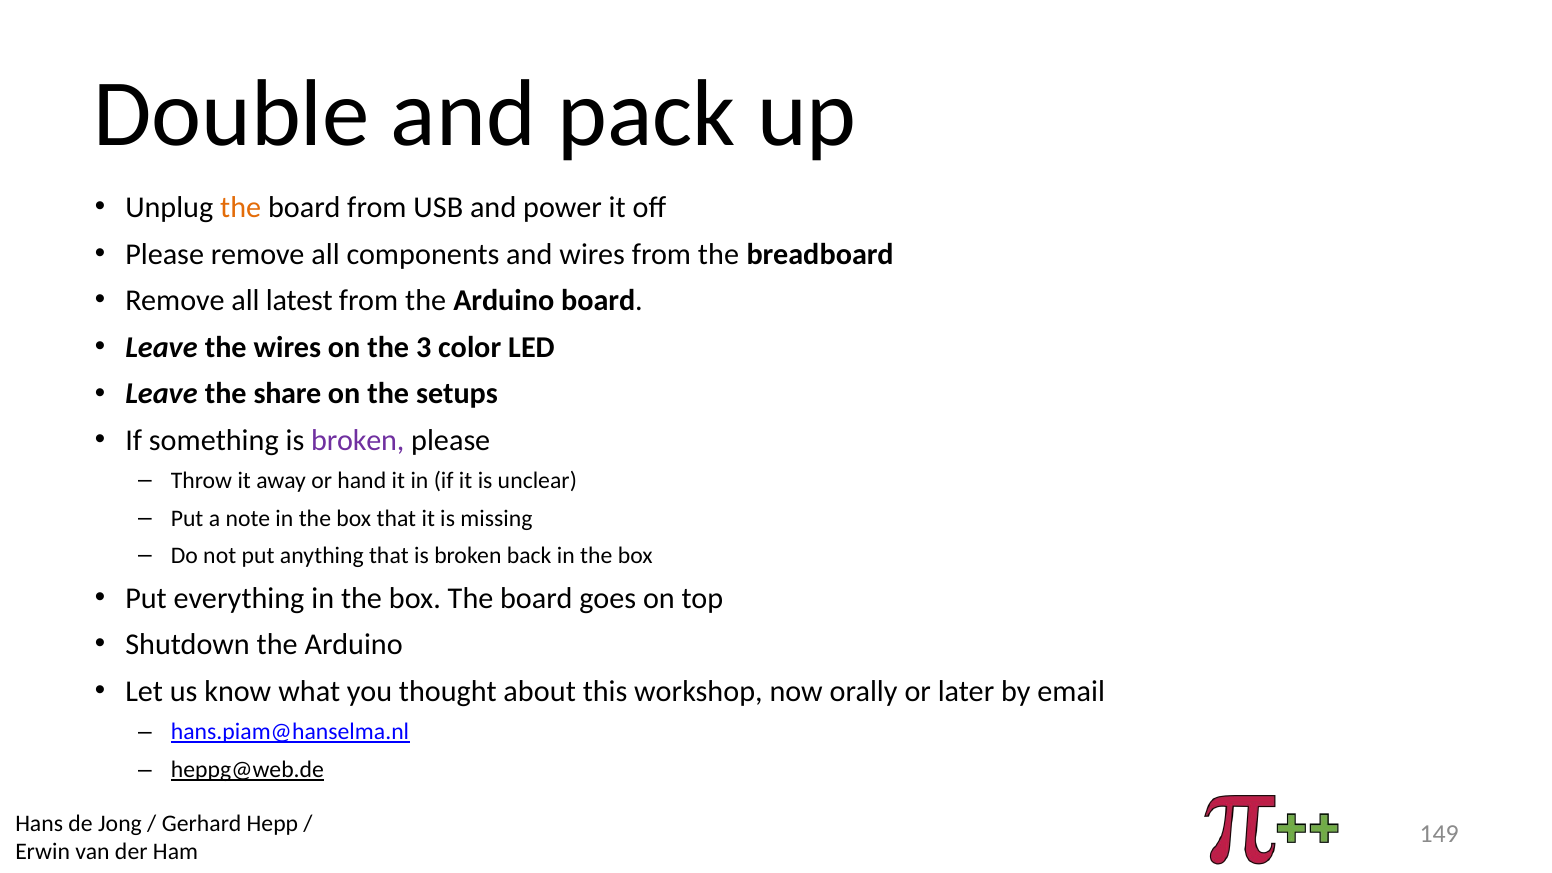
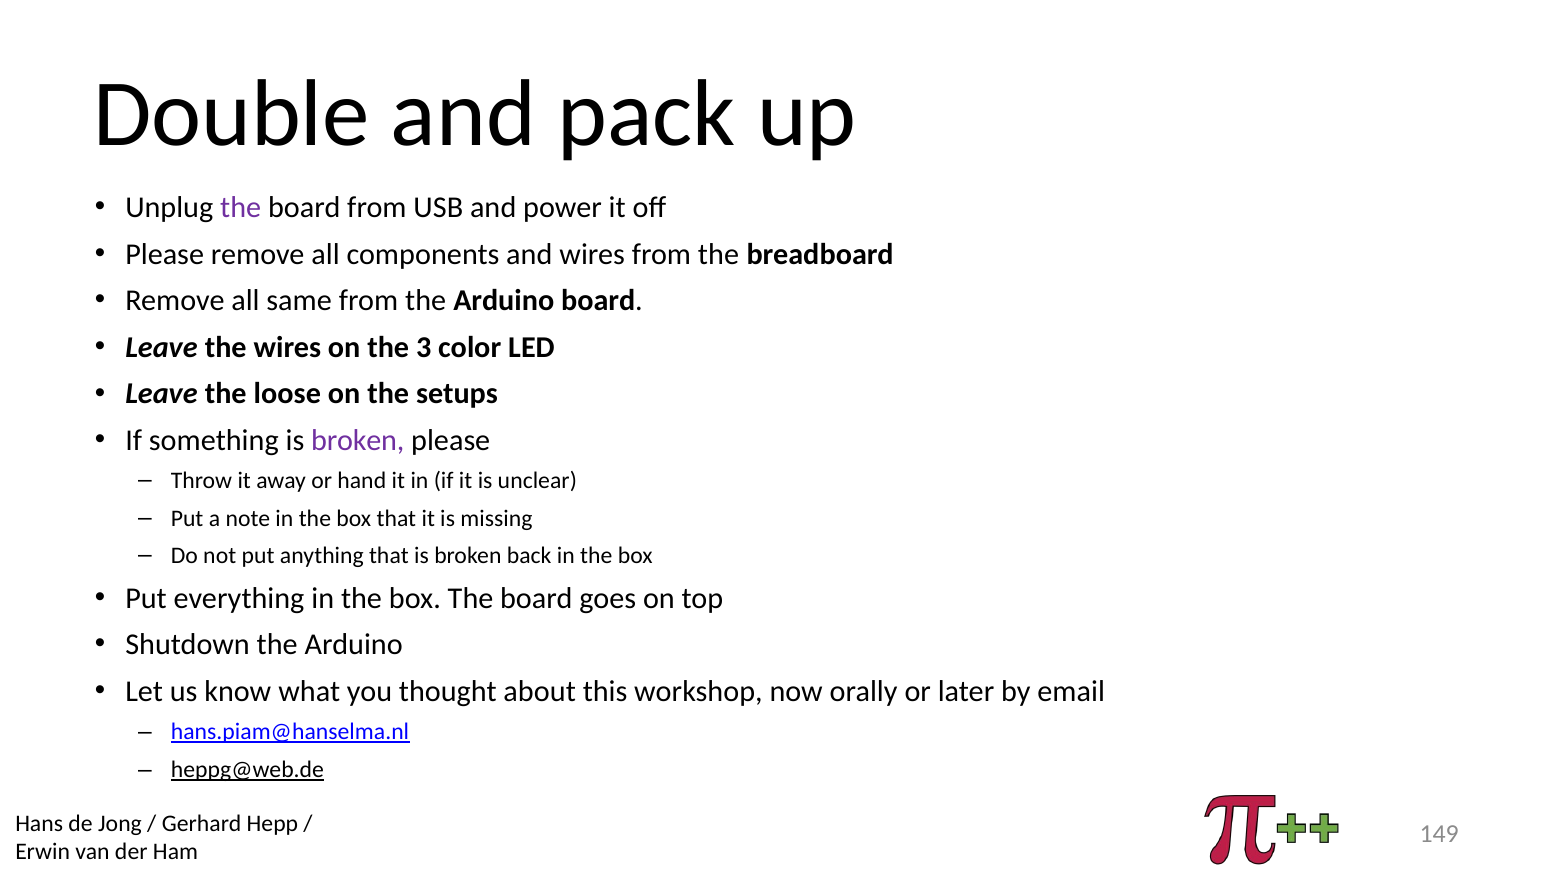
the colour: orange -> purple (241, 208)
latest: latest -> same (299, 301)
share: share -> loose (287, 394)
